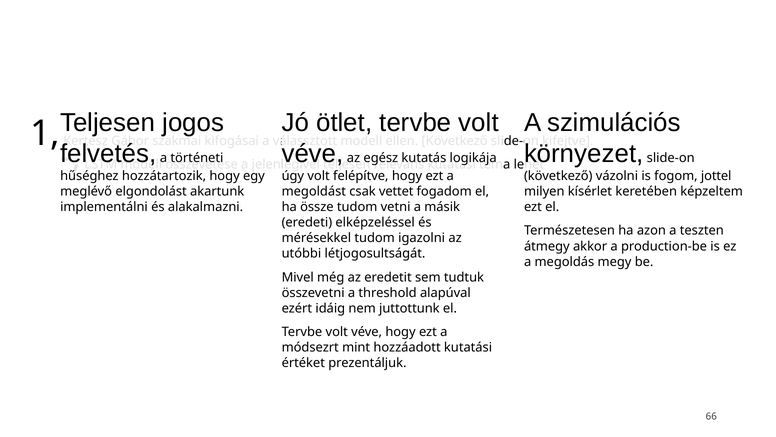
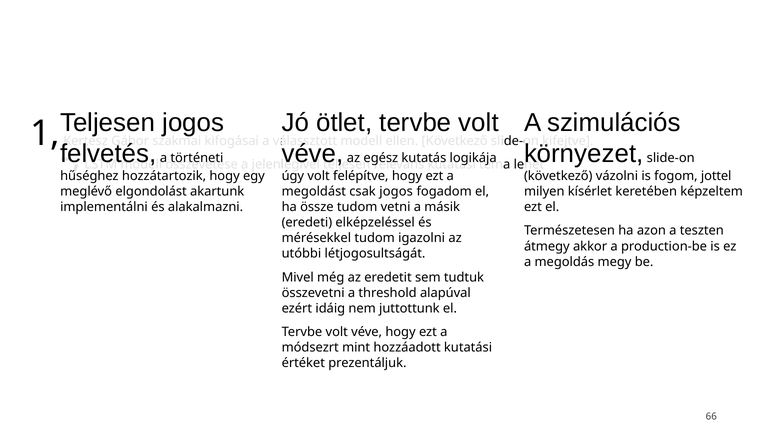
csak vettet: vettet -> jogos (396, 191)
